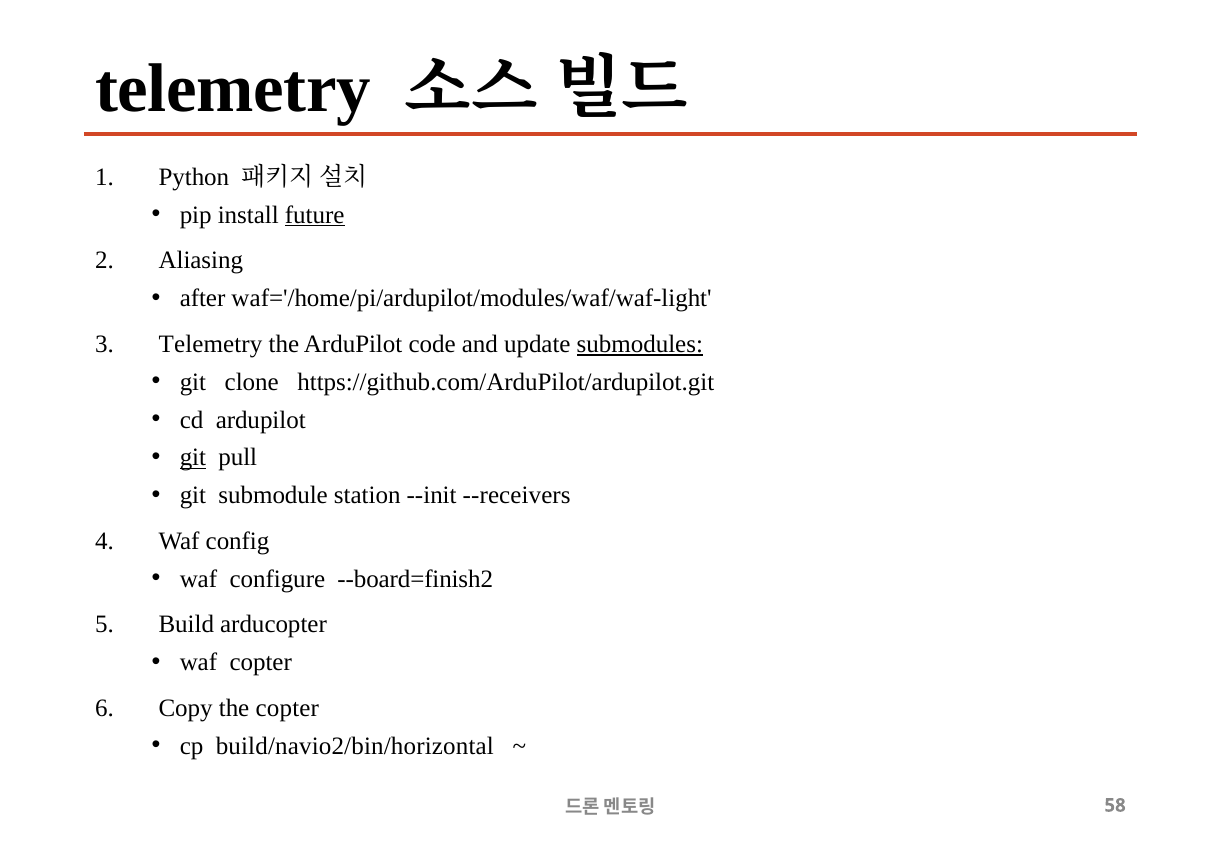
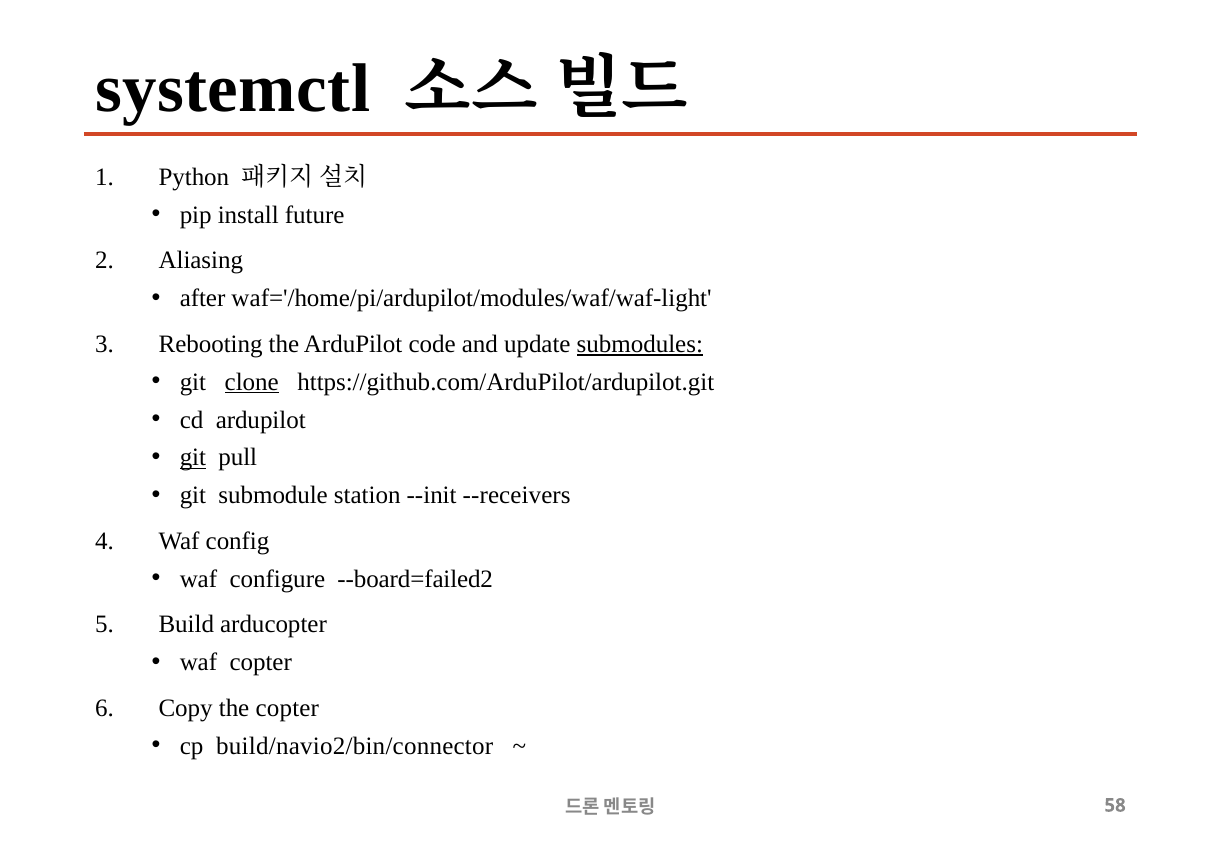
telemetry: telemetry -> systemctl (233, 89)
future underline: present -> none (315, 215)
Telemetry: Telemetry -> Rebooting (211, 344)
clone underline: none -> present (252, 382)
--board=finish2: --board=finish2 -> --board=failed2 (415, 579)
build/navio2/bin/horizontal: build/navio2/bin/horizontal -> build/navio2/bin/connector (355, 746)
